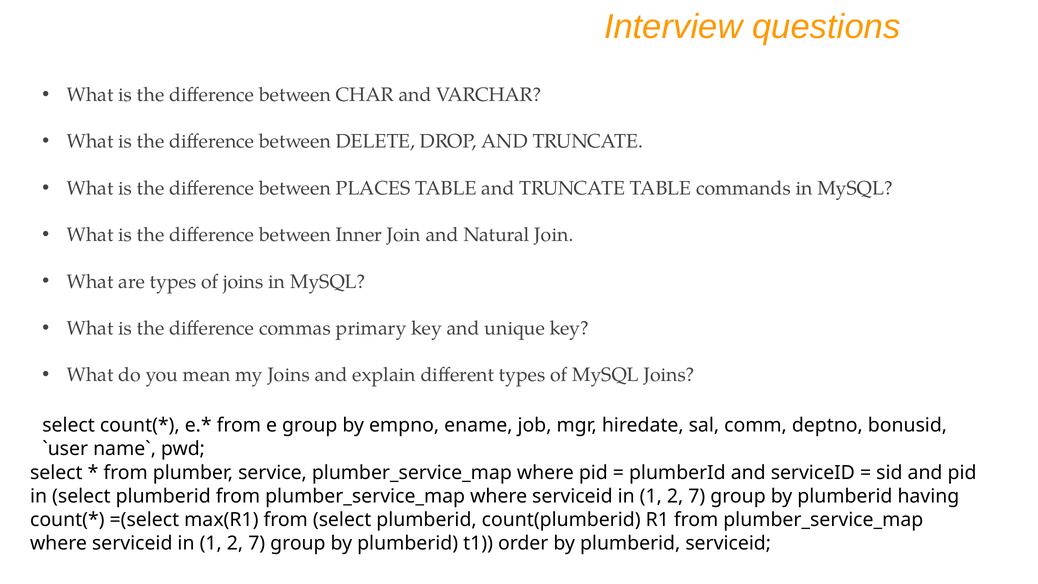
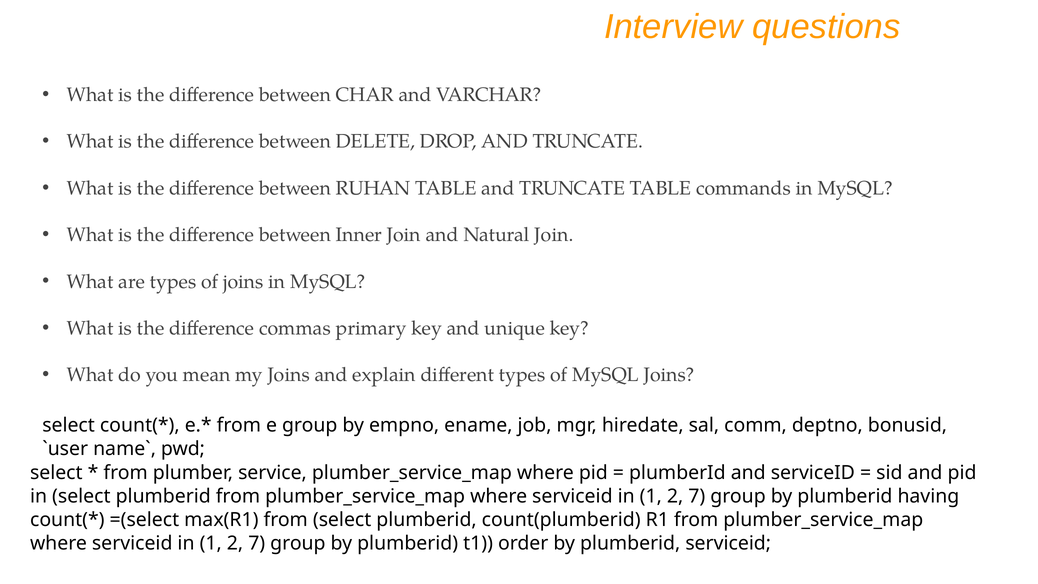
PLACES: PLACES -> RUHAN (373, 188)
